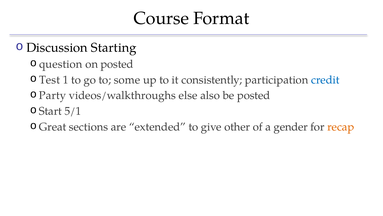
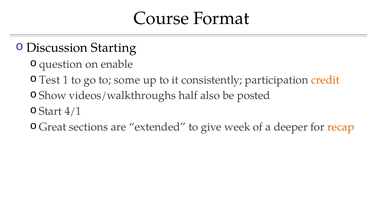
on posted: posted -> enable (117, 64)
credit colour: blue -> orange (325, 80)
Party: Party -> Show (53, 95)
else: else -> half (188, 95)
5/1: 5/1 -> 4/1 (73, 111)
other: other -> week (237, 127)
gender: gender -> deeper (291, 127)
